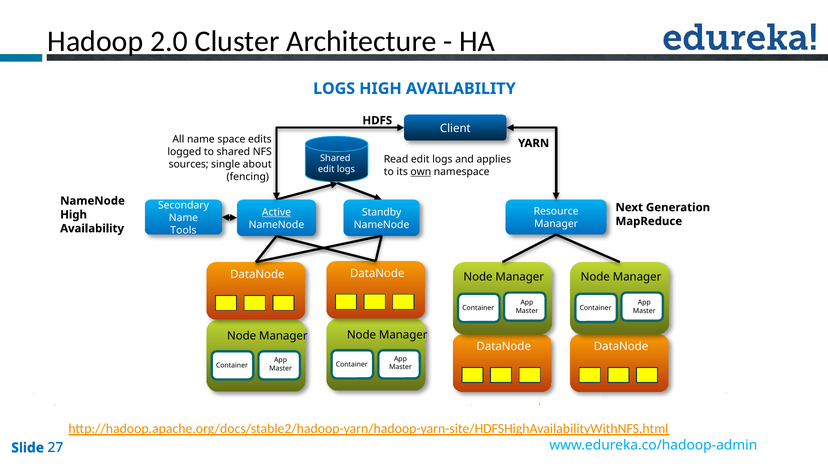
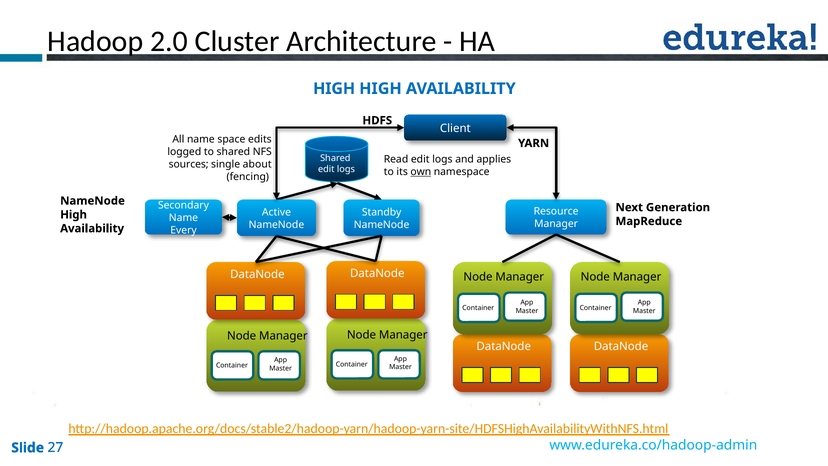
LOGS: LOGS -> HIGH (334, 89)
Active underline: present -> none (276, 212)
Tools: Tools -> Every (183, 230)
